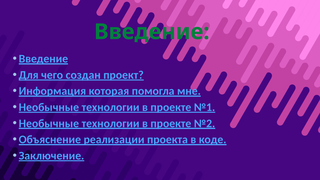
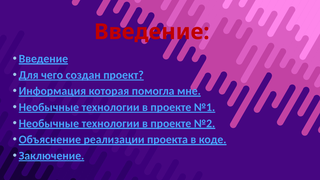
Введение colour: green -> red (152, 32)
